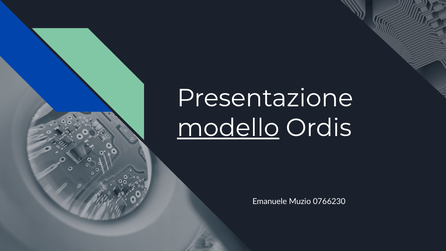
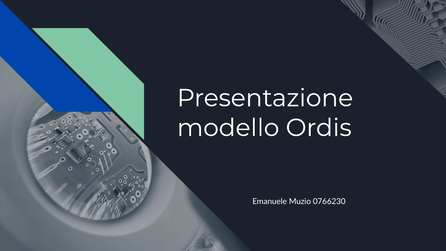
modello underline: present -> none (228, 128)
